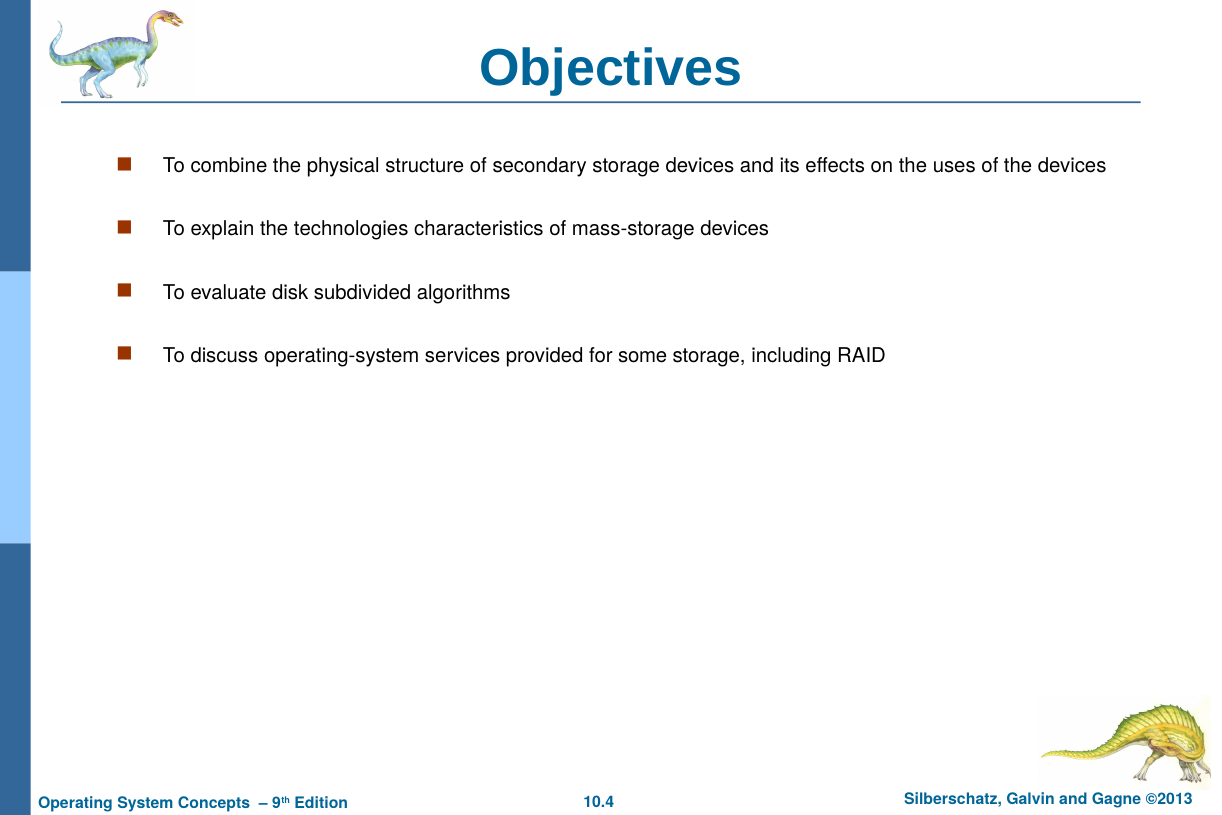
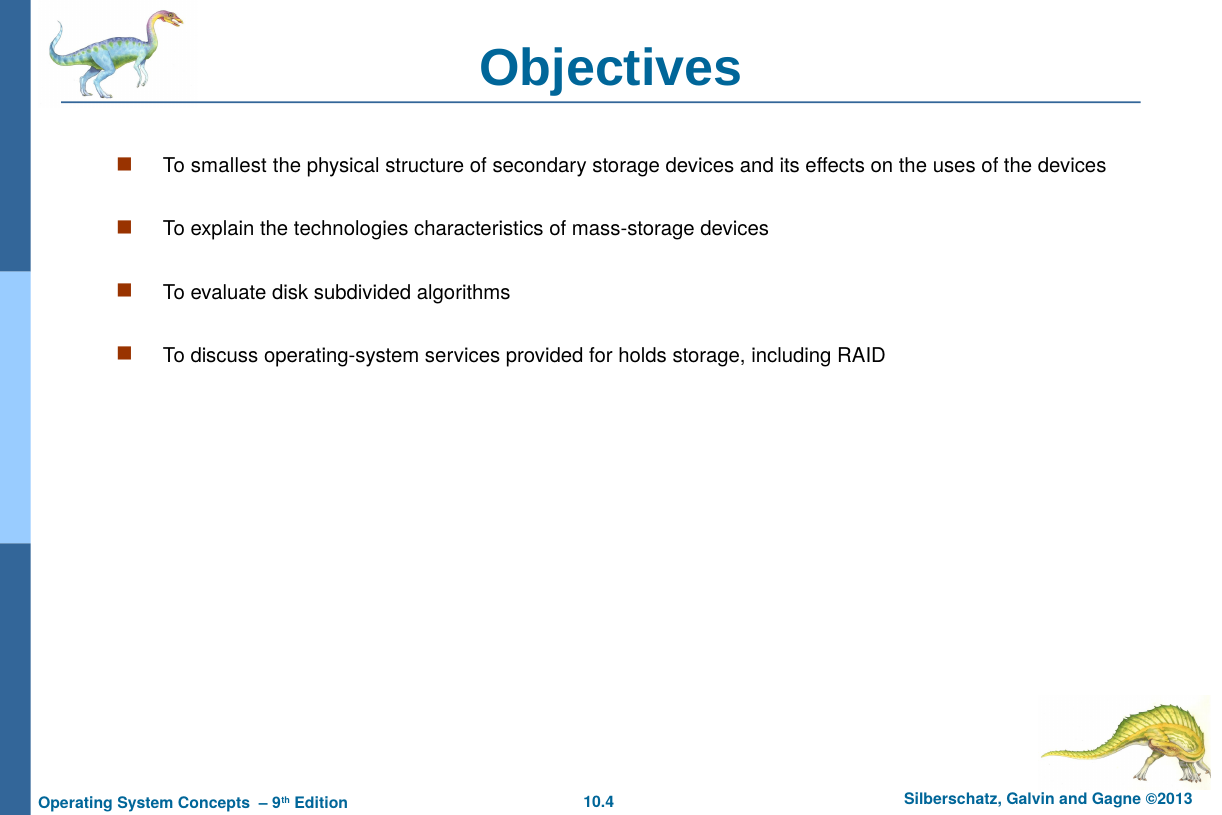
combine: combine -> smallest (229, 166)
some: some -> holds (643, 355)
